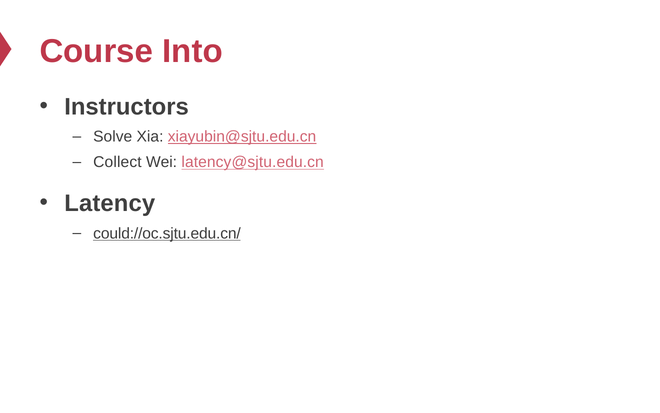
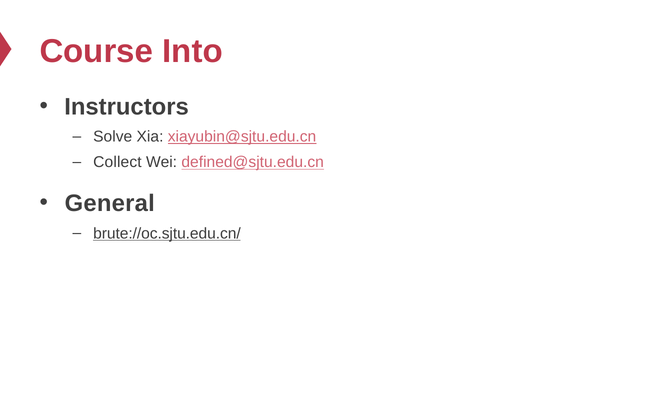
latency@sjtu.edu.cn: latency@sjtu.edu.cn -> defined@sjtu.edu.cn (253, 162)
Latency: Latency -> General (110, 203)
could://oc.sjtu.edu.cn/: could://oc.sjtu.edu.cn/ -> brute://oc.sjtu.edu.cn/ (167, 233)
